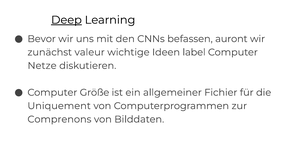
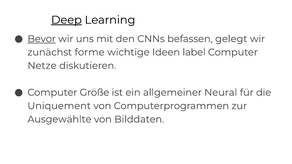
Bevor underline: none -> present (42, 39)
auront: auront -> gelegt (231, 39)
valeur: valeur -> forme (90, 52)
Fichier: Fichier -> Neural (221, 93)
Comprenons: Comprenons -> Ausgewählte (59, 119)
